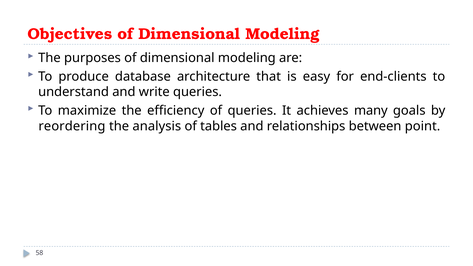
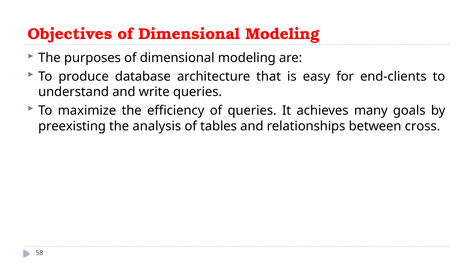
reordering: reordering -> preexisting (72, 126)
point: point -> cross (423, 126)
